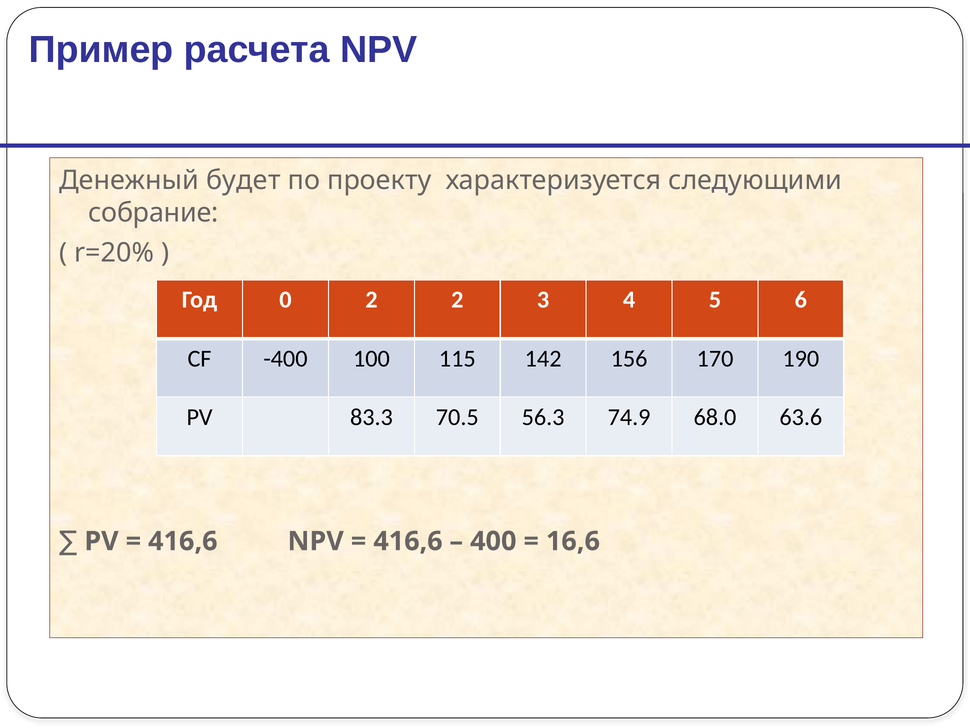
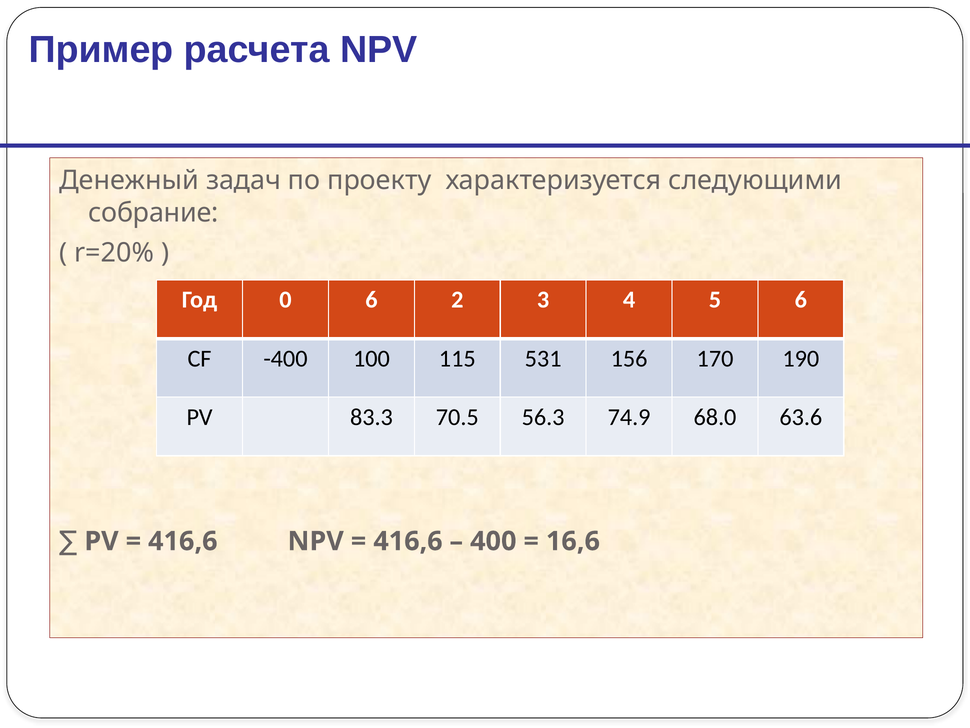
будет: будет -> задач (243, 180)
0 2: 2 -> 6 (371, 300)
142: 142 -> 531 (543, 358)
